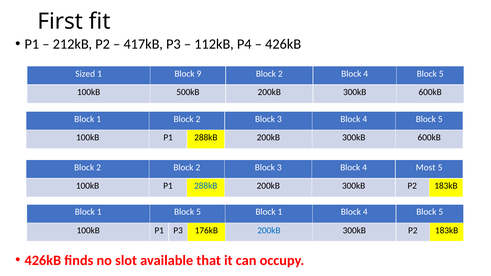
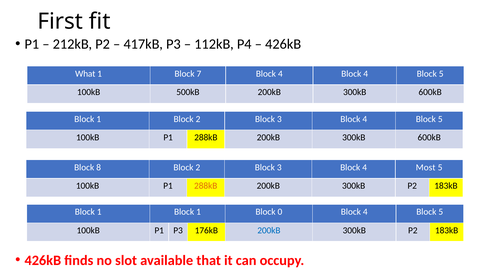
Sized: Sized -> What (85, 74)
9: 9 -> 7 (199, 74)
2: 2 -> 4 (280, 74)
2: 2 -> 8 (99, 168)
288kB colour: blue -> orange (206, 186)
1 Block 5: 5 -> 1 (199, 212)
1: 1 -> 0 (280, 212)
